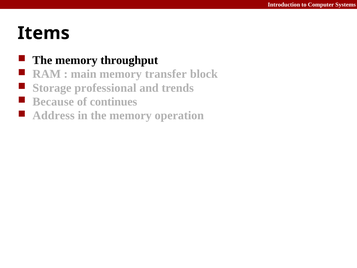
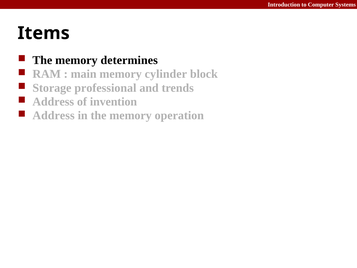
throughput: throughput -> determines (129, 60)
transfer: transfer -> cylinder (166, 74)
Because: Because -> Address (53, 102)
continues: continues -> invention (113, 102)
